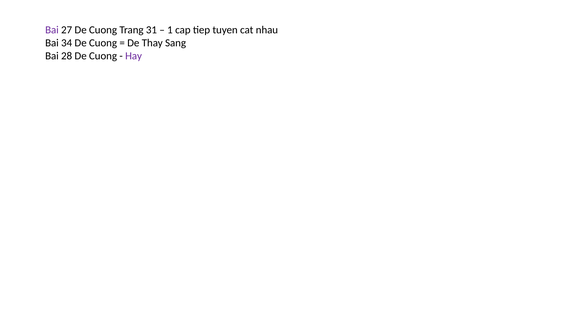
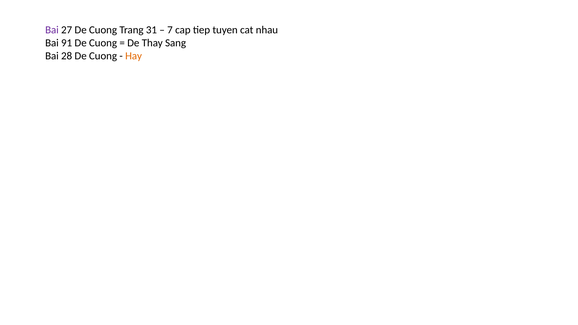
1: 1 -> 7 (170, 30)
34: 34 -> 91 (67, 43)
Hay colour: purple -> orange (134, 56)
